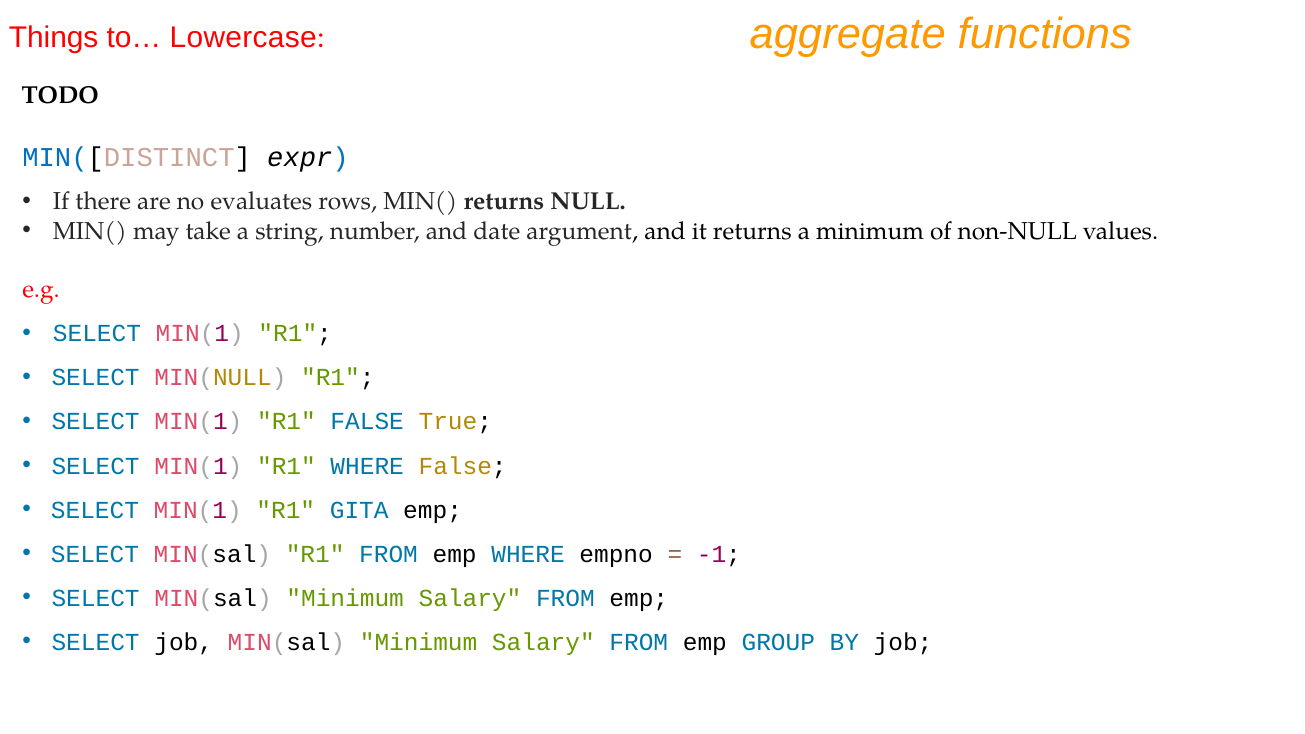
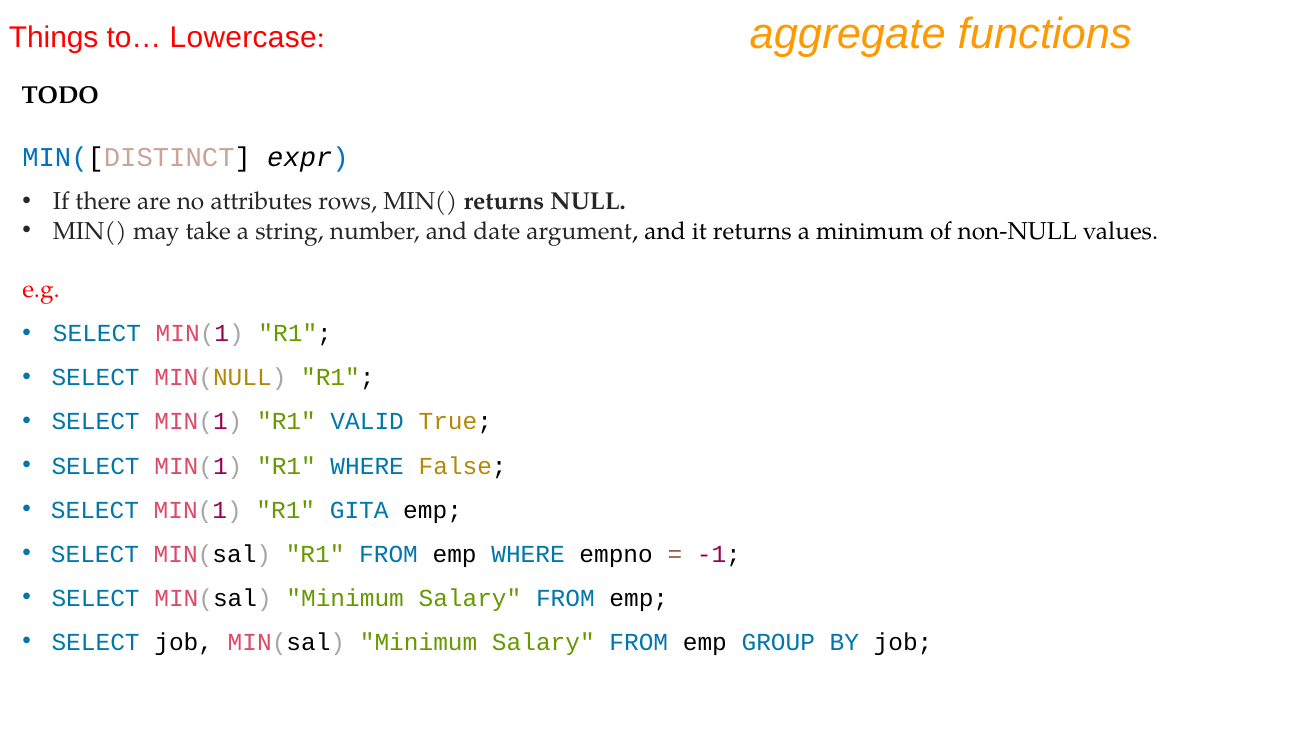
evaluates: evaluates -> attributes (261, 202)
R1 FALSE: FALSE -> VALID (367, 422)
